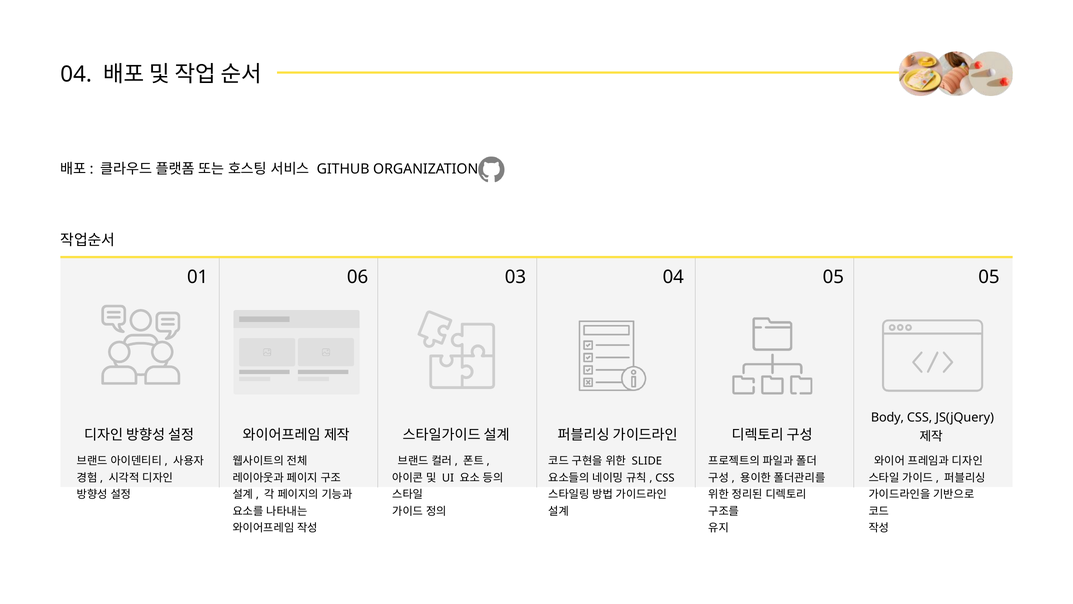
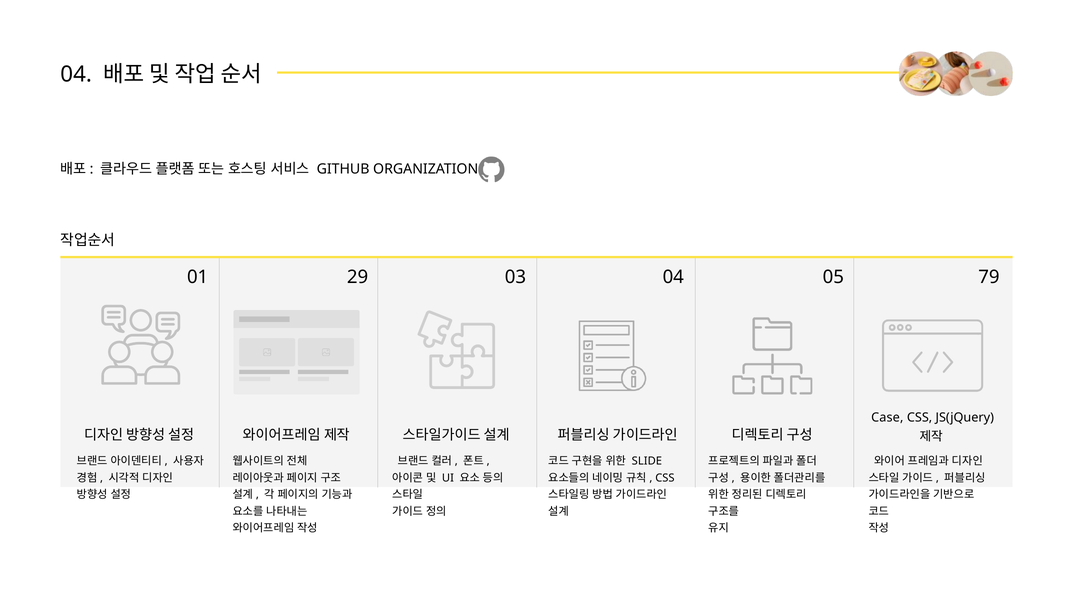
06: 06 -> 29 (358, 277)
05 05: 05 -> 79 (989, 277)
Body: Body -> Case (887, 417)
